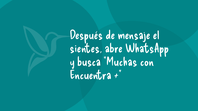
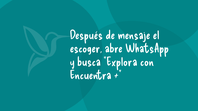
sientes: sientes -> escoger (86, 49)
Muchas: Muchas -> Explora (120, 62)
